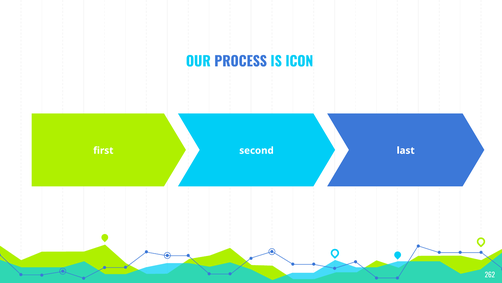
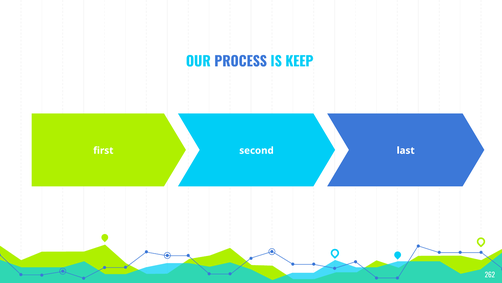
ICON: ICON -> KEEP (299, 62)
